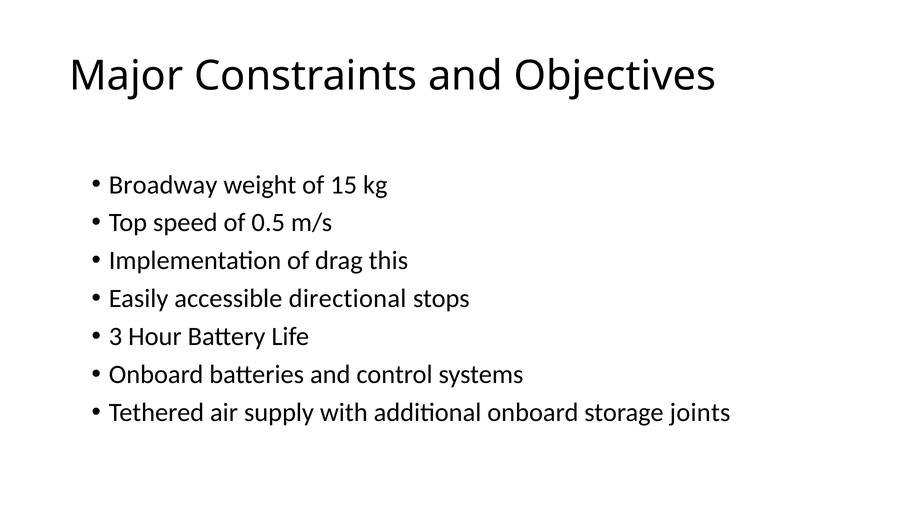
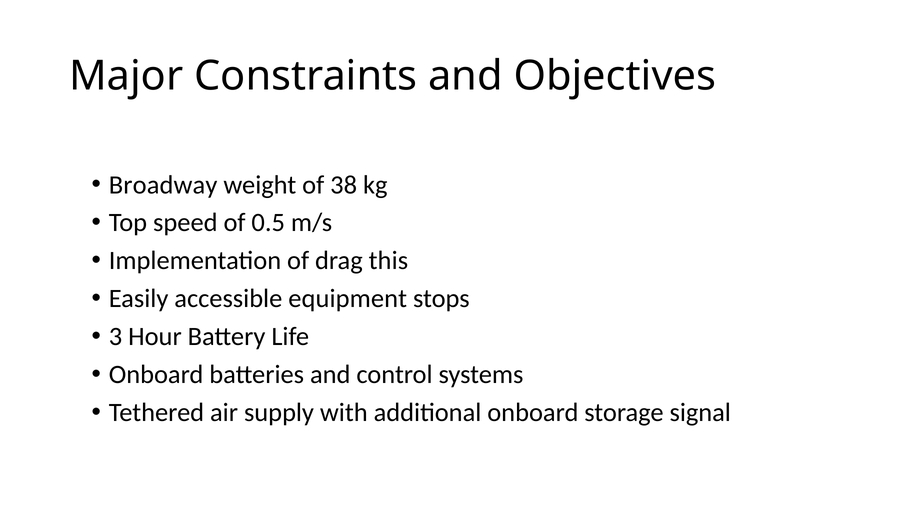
15: 15 -> 38 (344, 185)
directional: directional -> equipment (348, 299)
joints: joints -> signal (700, 413)
